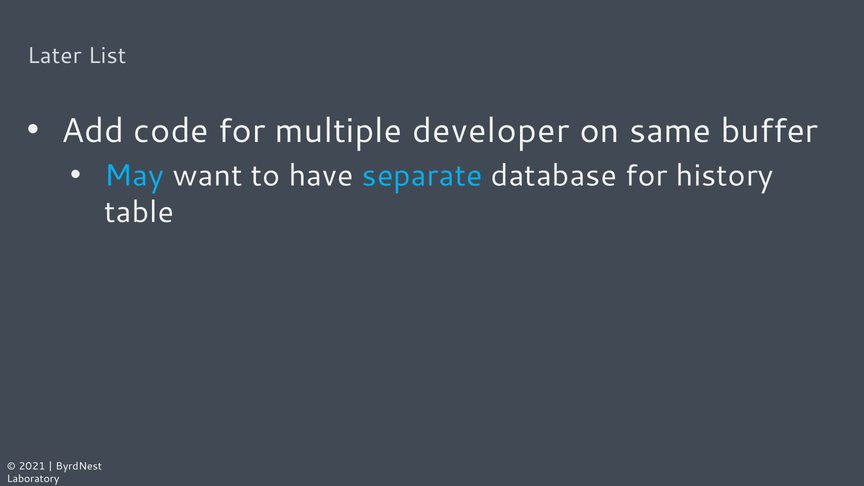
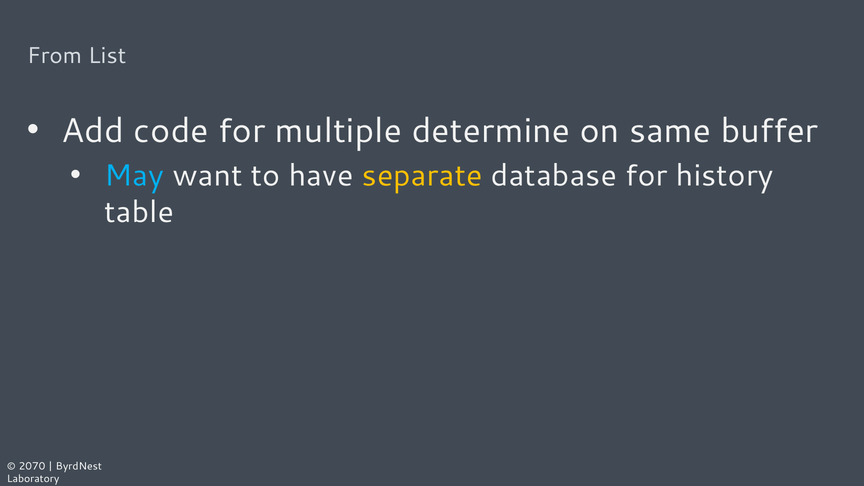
Later: Later -> From (54, 56)
developer: developer -> determine (491, 131)
separate colour: light blue -> yellow (422, 176)
2021: 2021 -> 2070 (32, 466)
